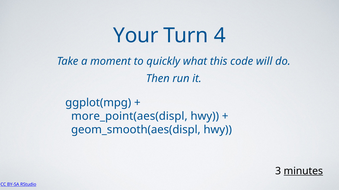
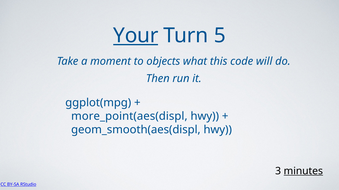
Your underline: none -> present (136, 36)
4: 4 -> 5 (220, 36)
quickly: quickly -> objects (163, 61)
